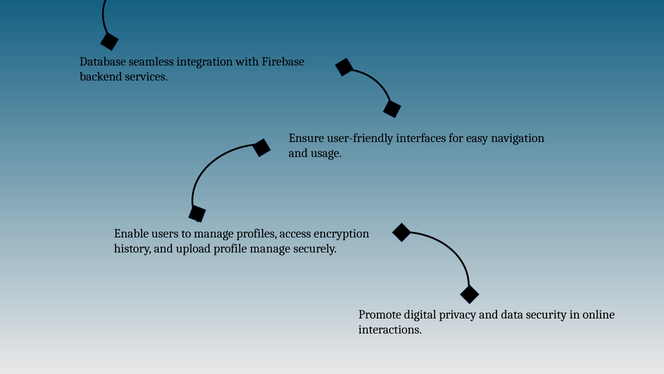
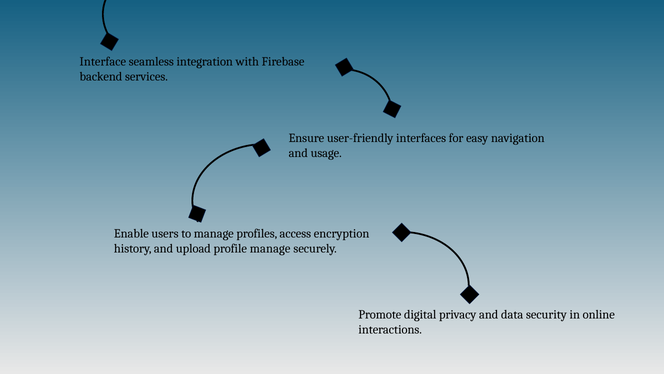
Database: Database -> Interface (103, 62)
